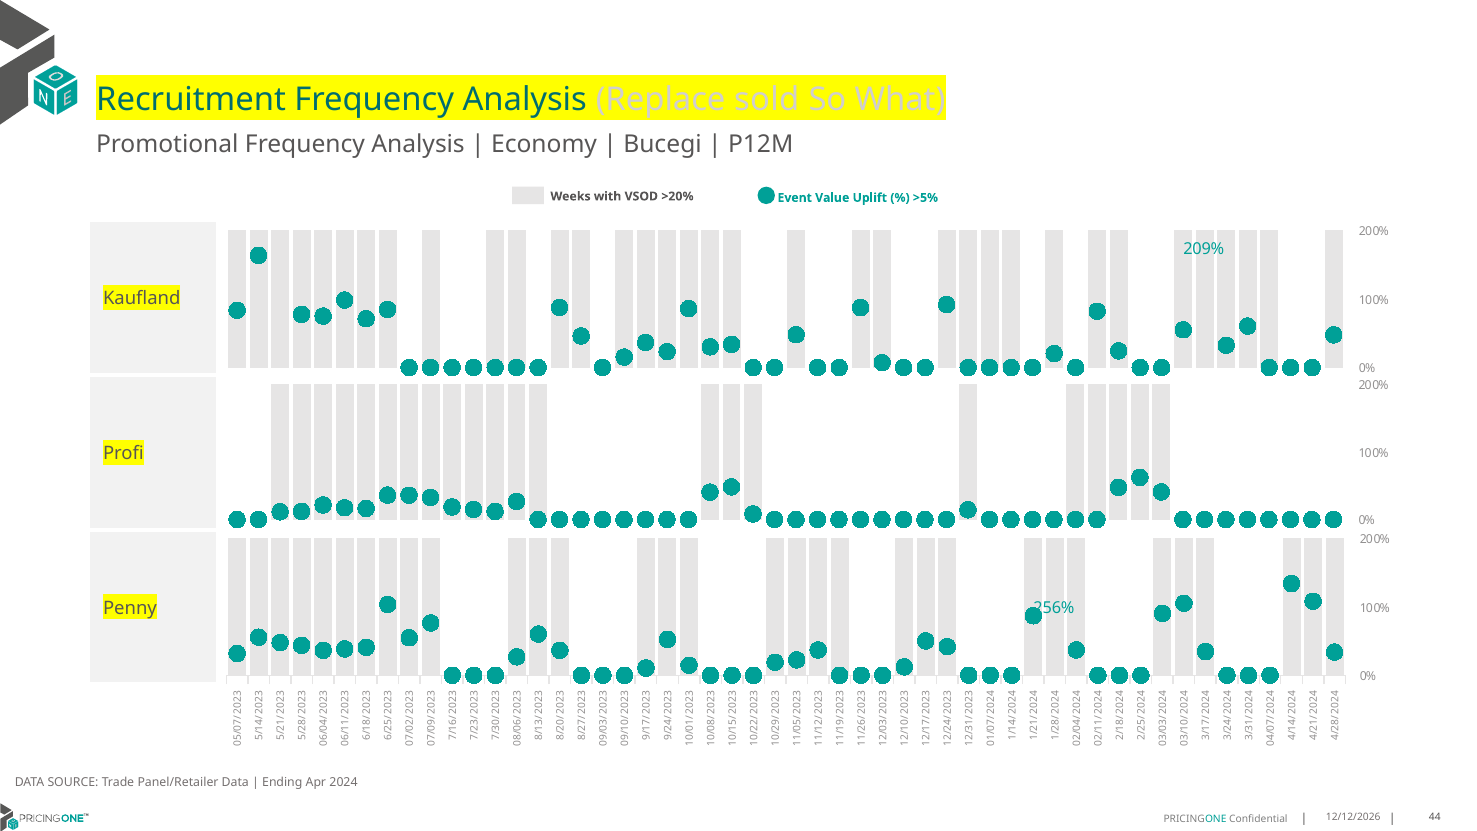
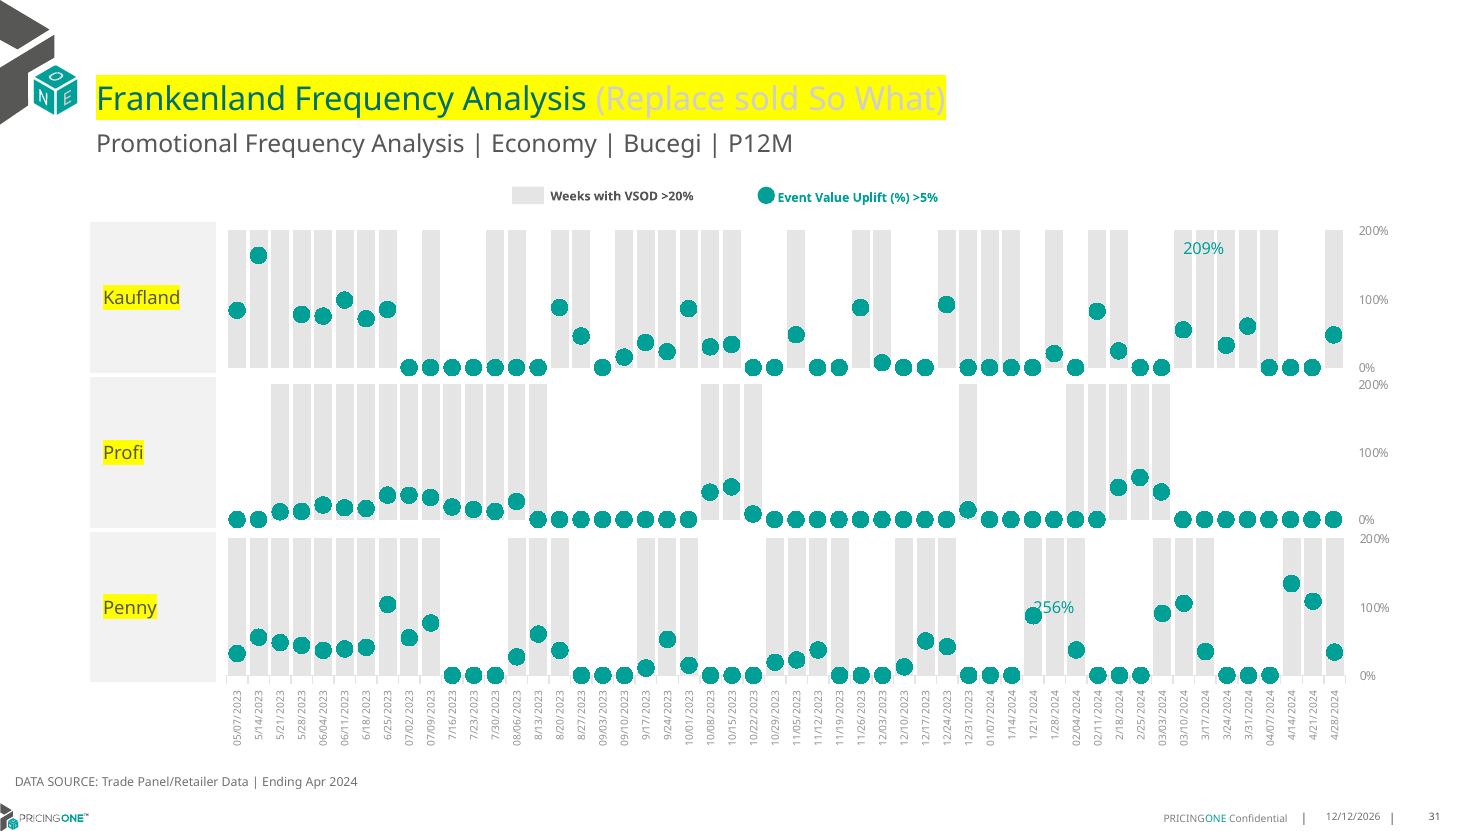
Recruitment: Recruitment -> Frankenland (191, 99)
44: 44 -> 31 (1435, 817)
